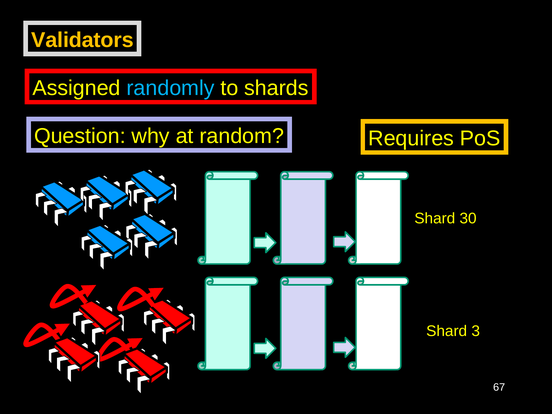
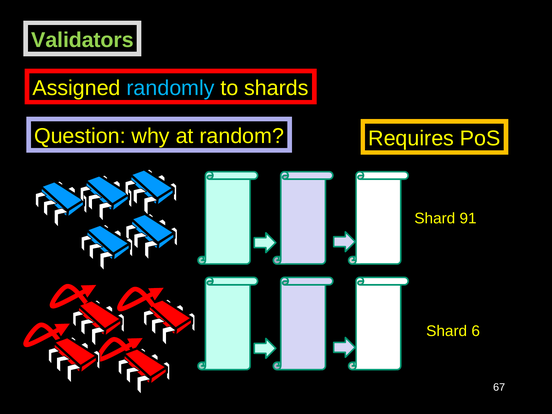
Validators colour: yellow -> light green (83, 40)
30: 30 -> 91 (468, 218)
3: 3 -> 6 (476, 331)
